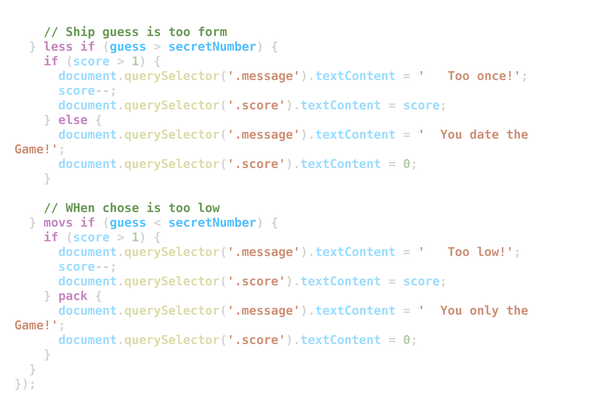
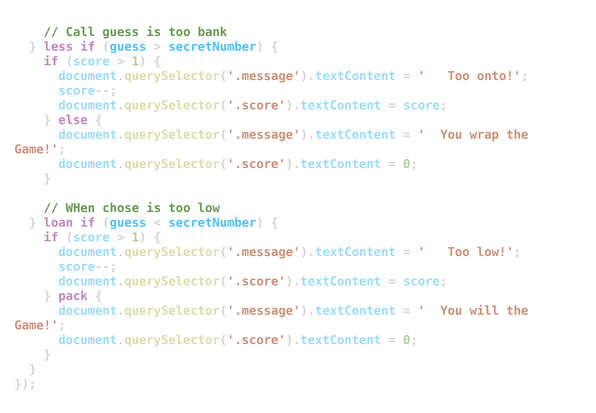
Ship: Ship -> Call (80, 32)
form: form -> bank (212, 32)
once: once -> onto (499, 76)
date: date -> wrap (484, 135)
movs: movs -> loan (58, 223)
only: only -> will (484, 311)
